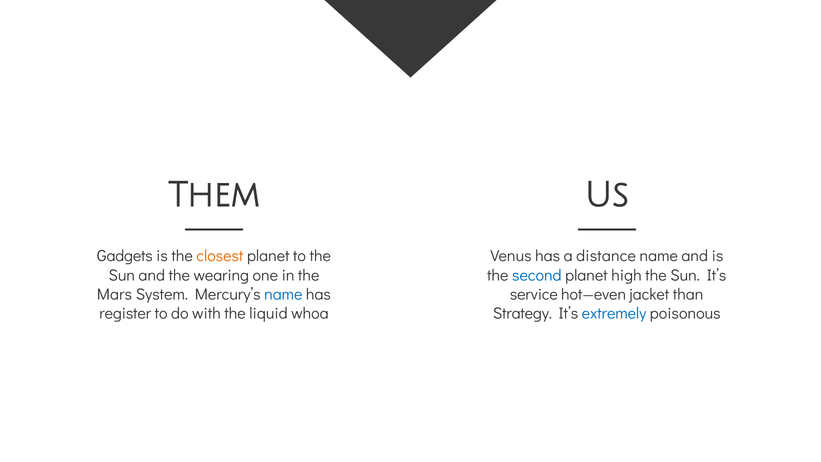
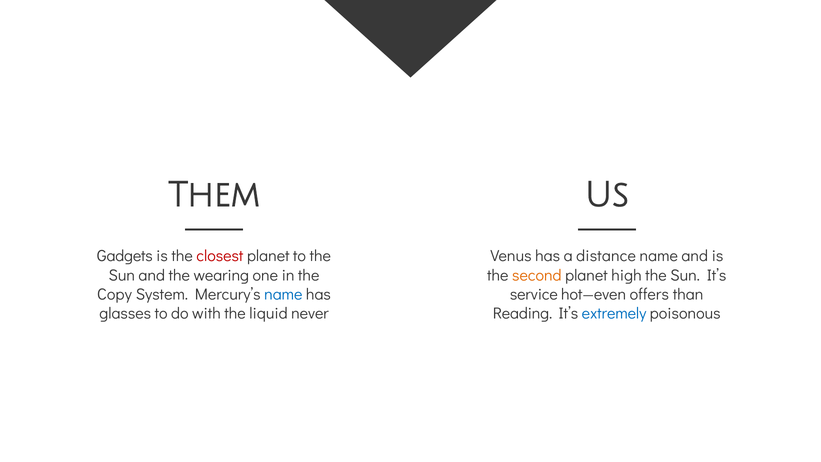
closest colour: orange -> red (220, 256)
second colour: blue -> orange (537, 275)
Mars: Mars -> Copy (114, 294)
jacket: jacket -> offers (649, 294)
register: register -> glasses (125, 314)
whoa: whoa -> never (310, 314)
Strategy: Strategy -> Reading (523, 314)
